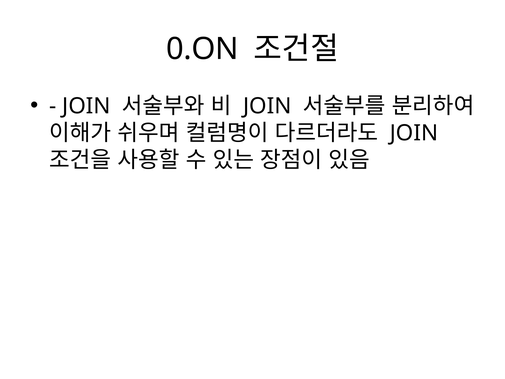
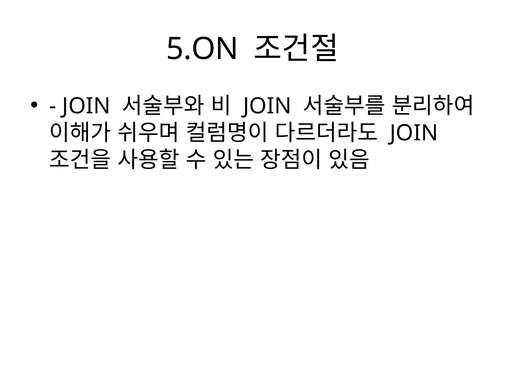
0.ON: 0.ON -> 5.ON (202, 49)
